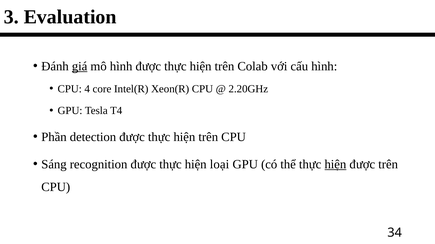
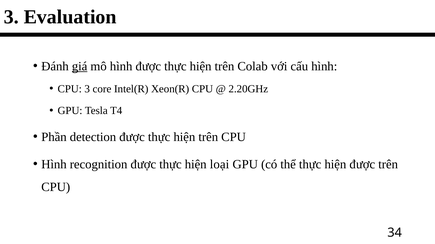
4: 4 -> 3 (87, 89)
Sáng: Sáng -> Hình (54, 165)
hiện underline: present -> none (335, 165)
